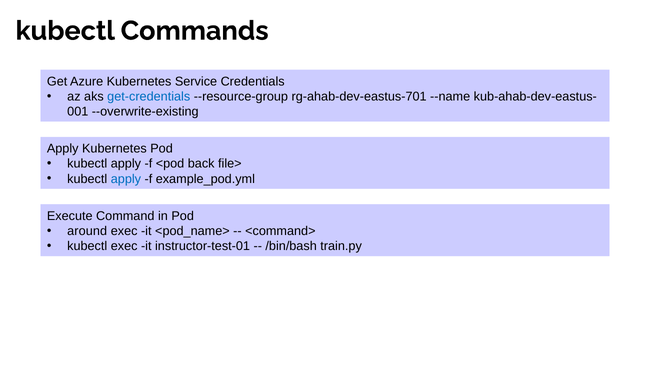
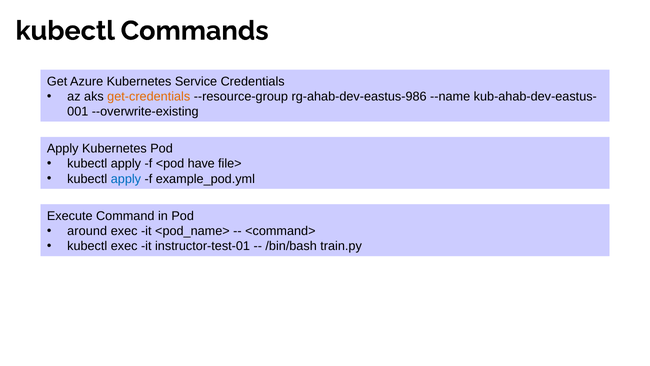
get-credentials colour: blue -> orange (149, 96)
rg-ahab-dev-eastus-701: rg-ahab-dev-eastus-701 -> rg-ahab-dev-eastus-986 (359, 96)
back: back -> have (201, 164)
